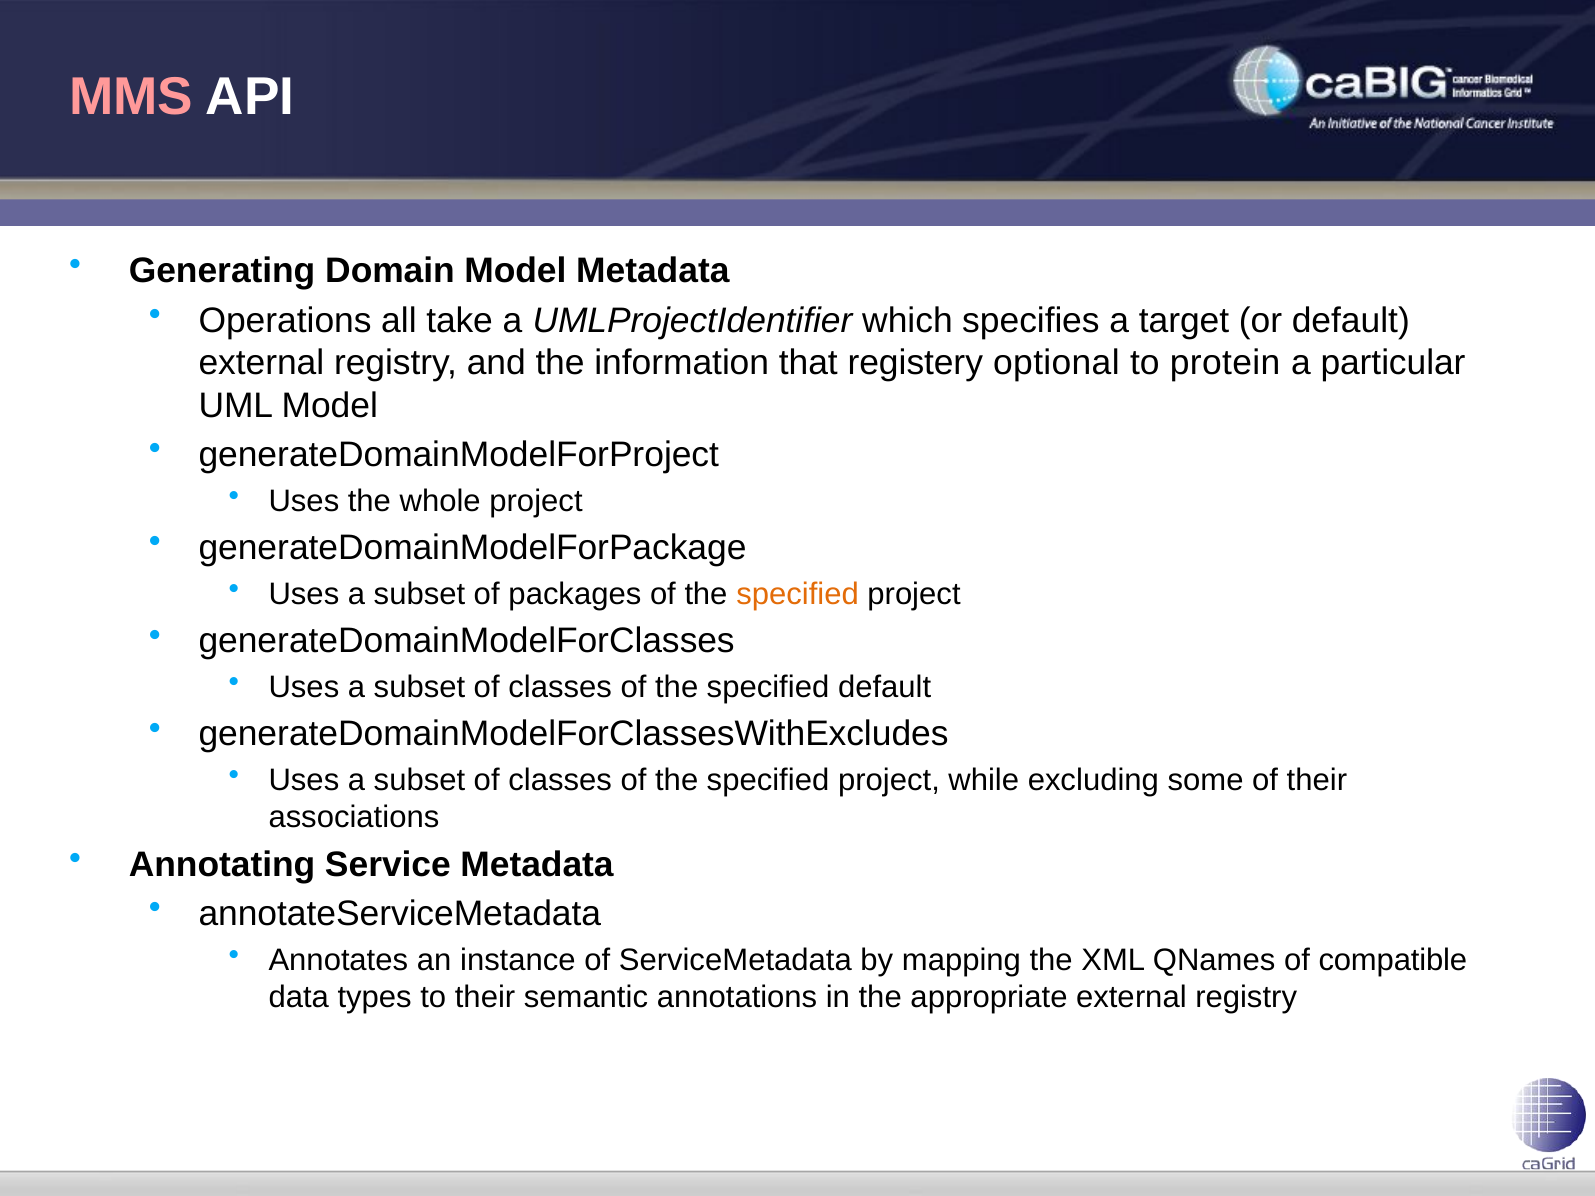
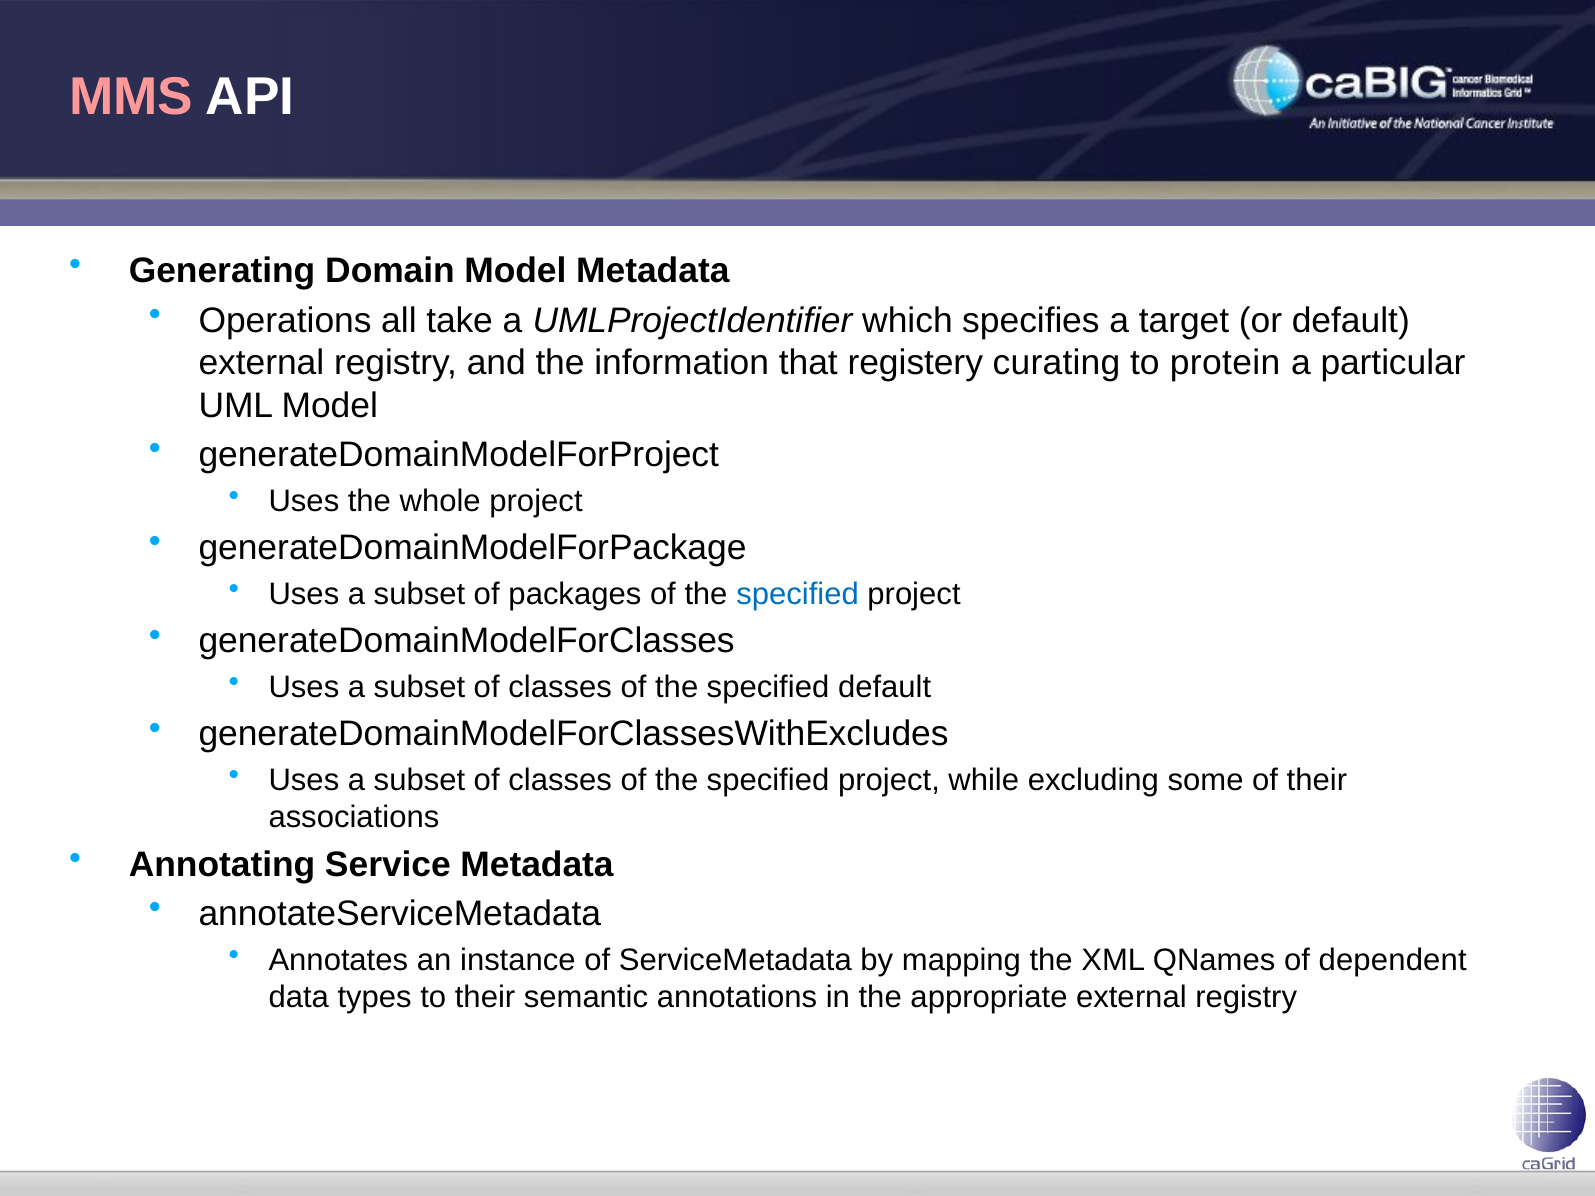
optional: optional -> curating (1056, 363)
specified colour: orange -> blue (798, 594)
compatible: compatible -> dependent (1393, 960)
